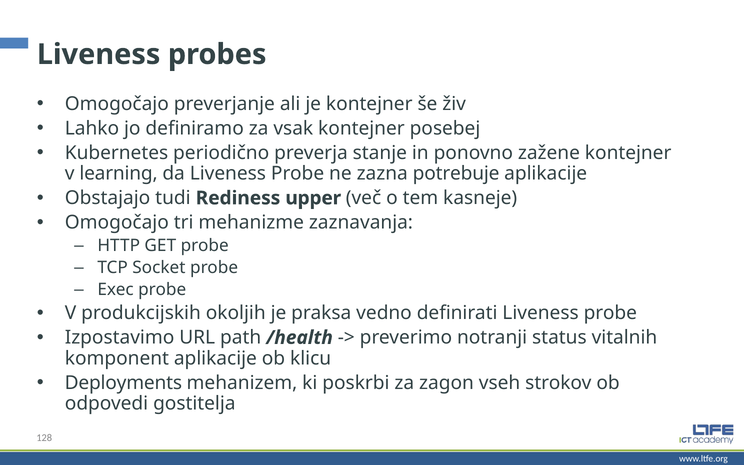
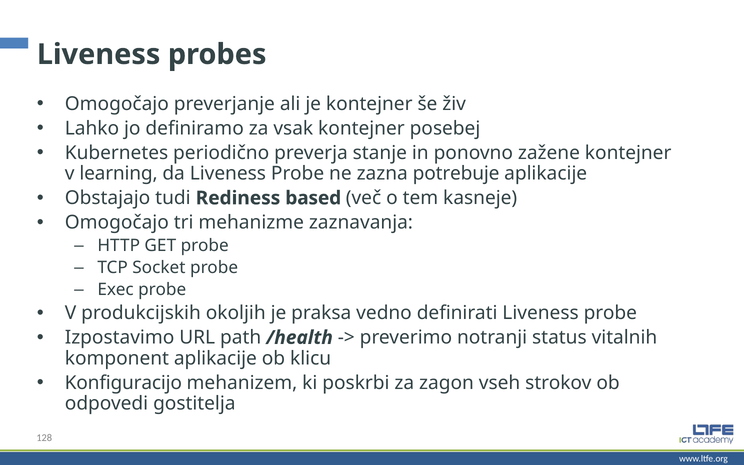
upper: upper -> based (313, 198)
Deployments: Deployments -> Konfiguracijo (123, 383)
